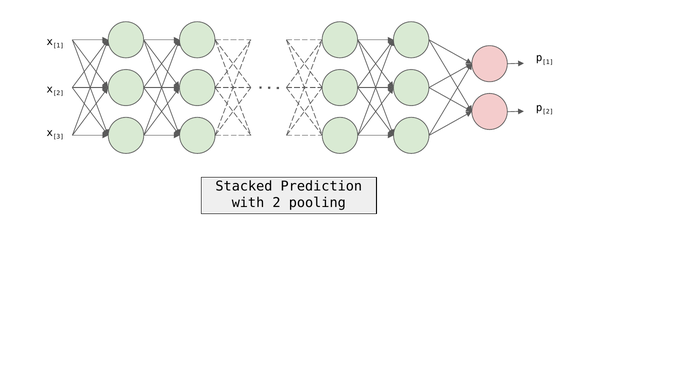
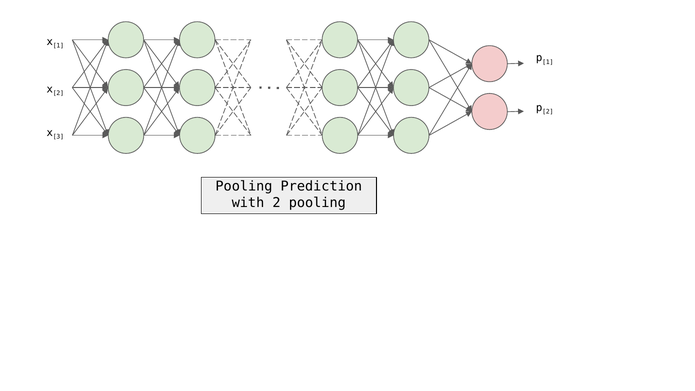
Stacked: Stacked -> Pooling (244, 186)
